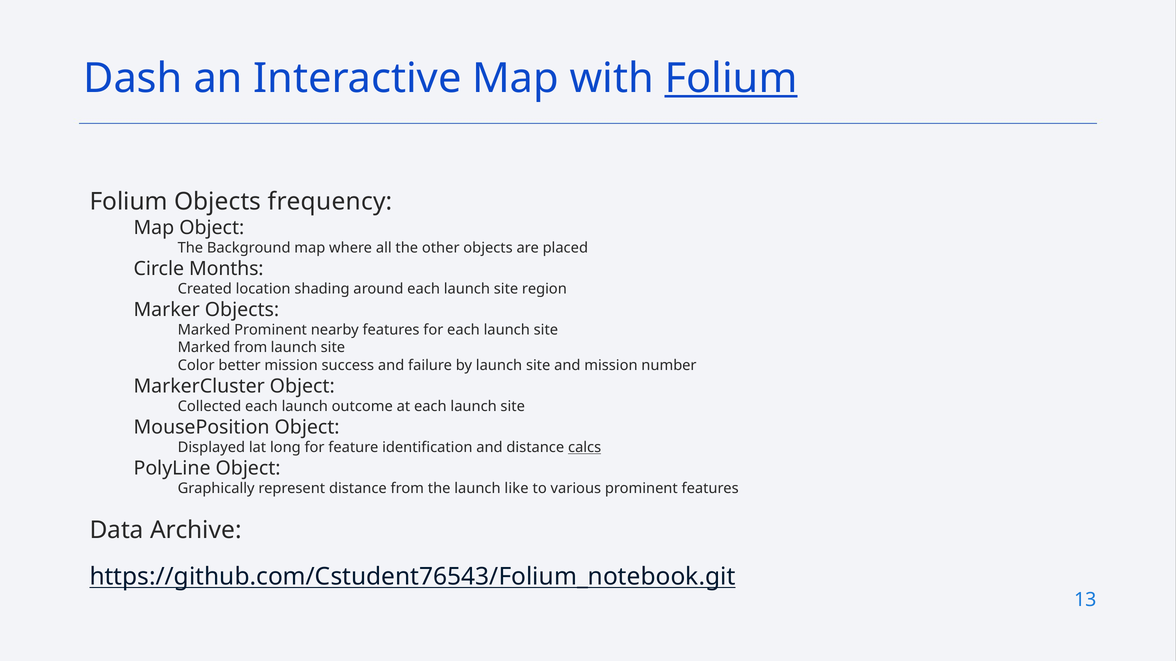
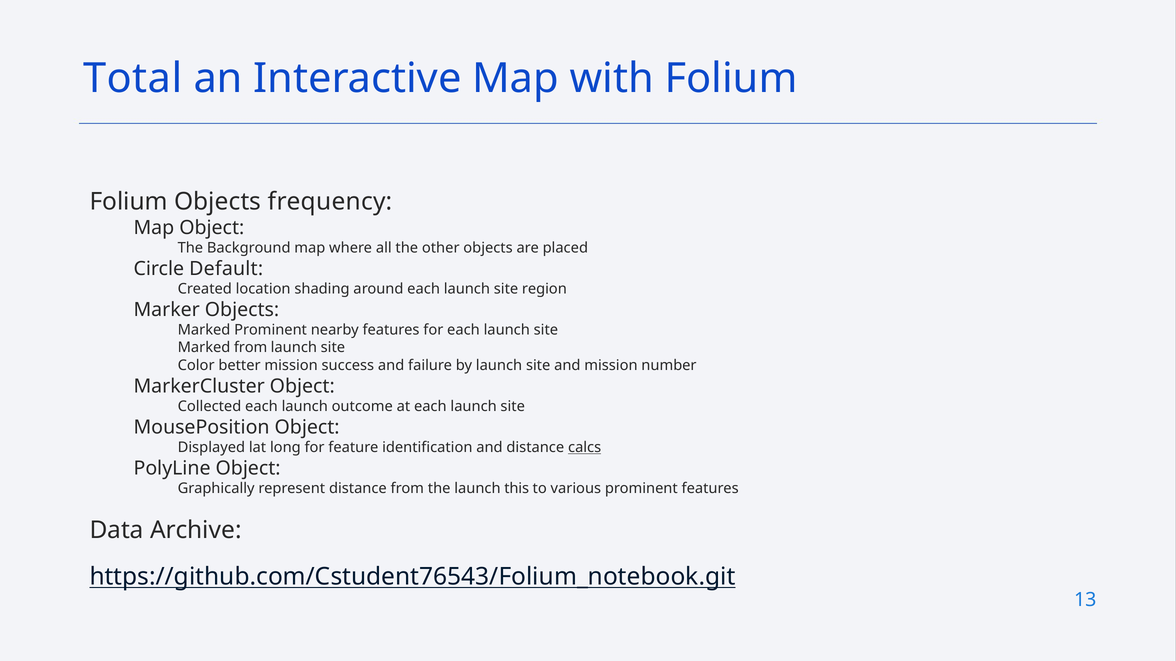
Dash: Dash -> Total (133, 79)
Folium underline: present -> none (731, 79)
Months: Months -> Default (226, 269)
like: like -> this (517, 489)
